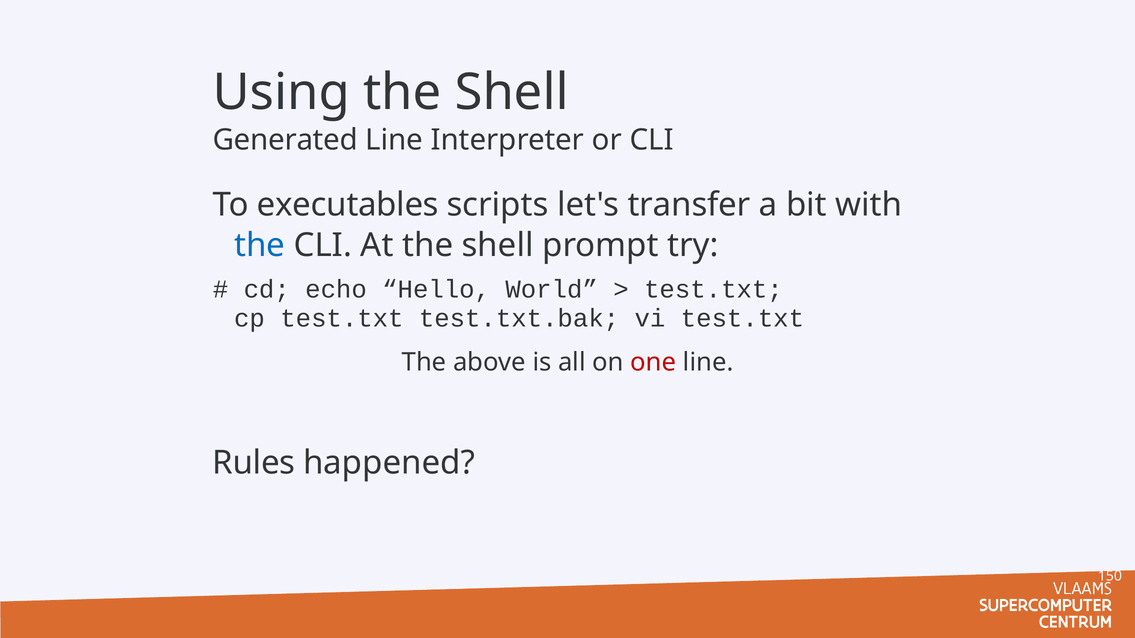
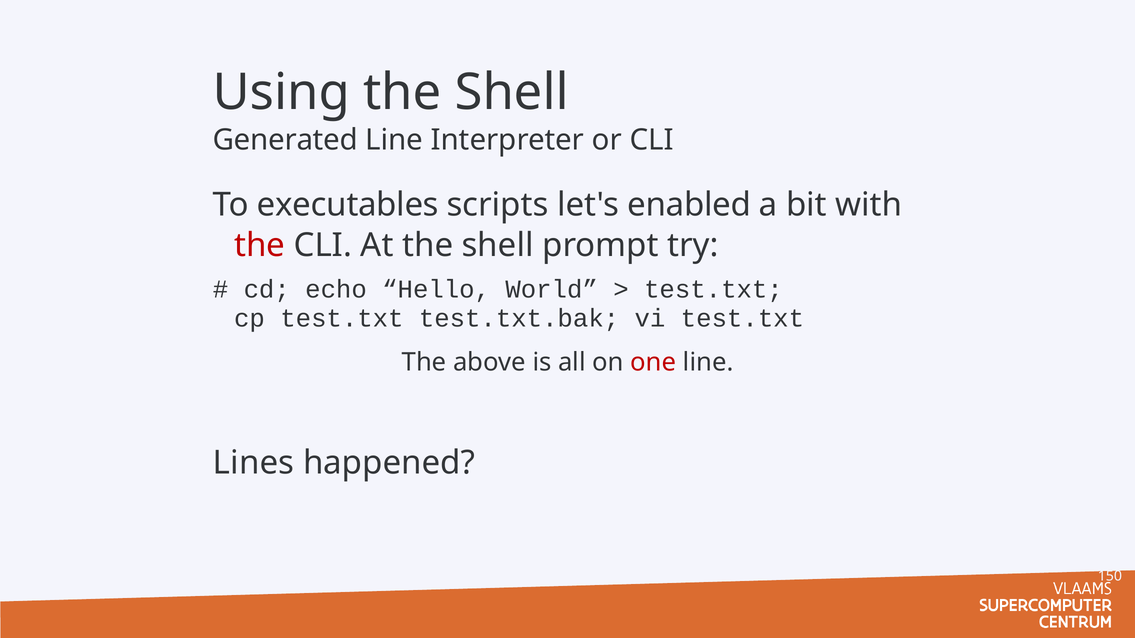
transfer: transfer -> enabled (689, 205)
the colour: blue -> red (260, 245)
Rules: Rules -> Lines (254, 463)
